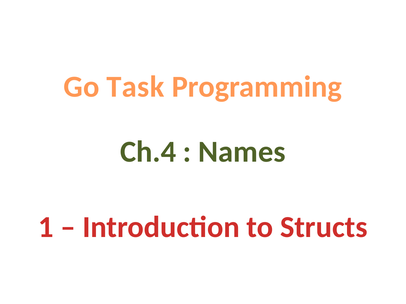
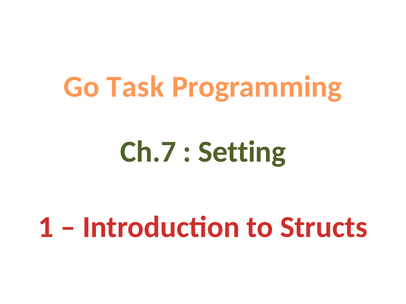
Ch.4: Ch.4 -> Ch.7 (148, 152)
Names: Names -> Setting (242, 152)
